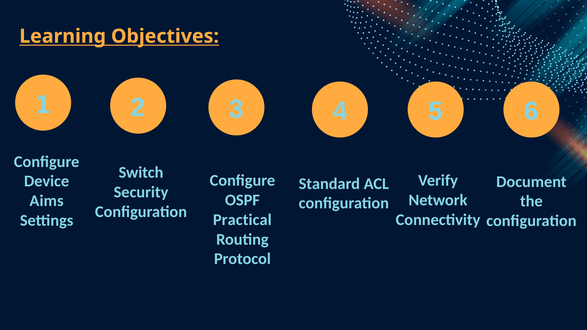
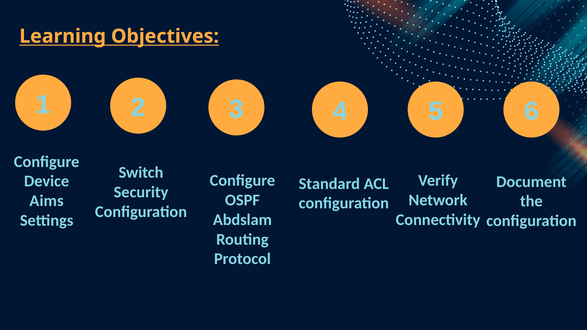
Practical: Practical -> Abdslam (242, 220)
